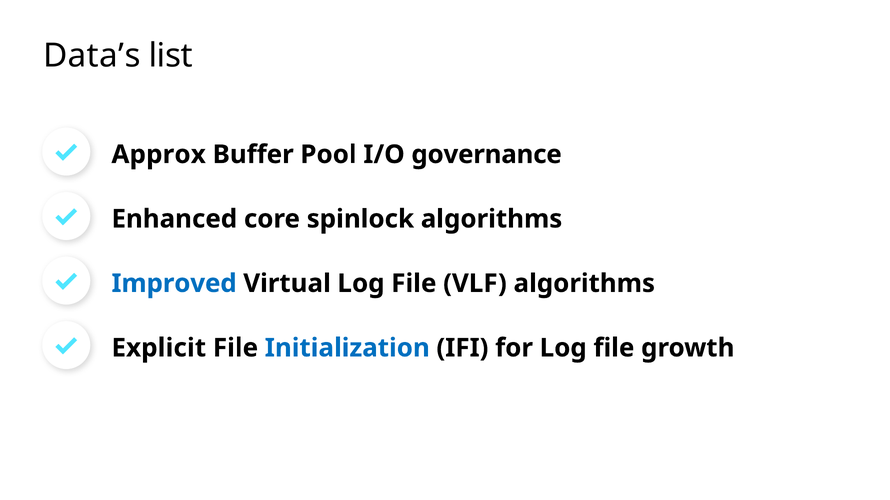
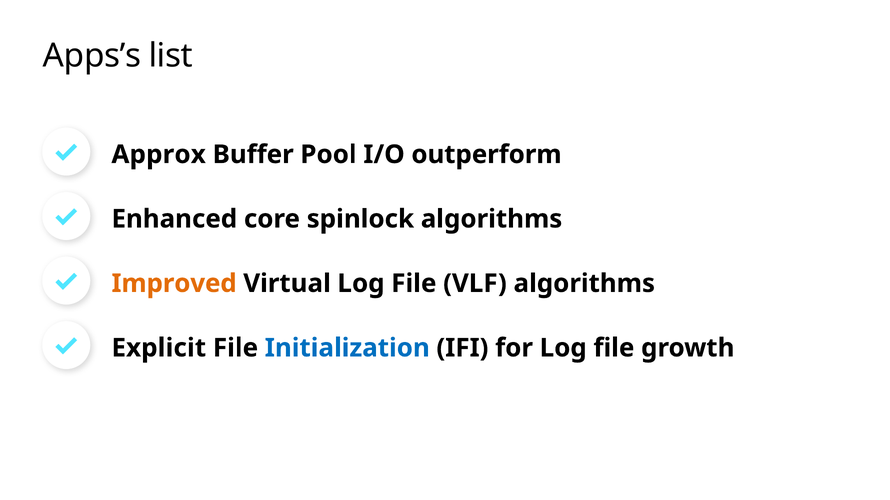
Data’s: Data’s -> Apps’s (92, 56)
governance: governance -> outperform (486, 155)
Improved colour: blue -> orange (174, 284)
